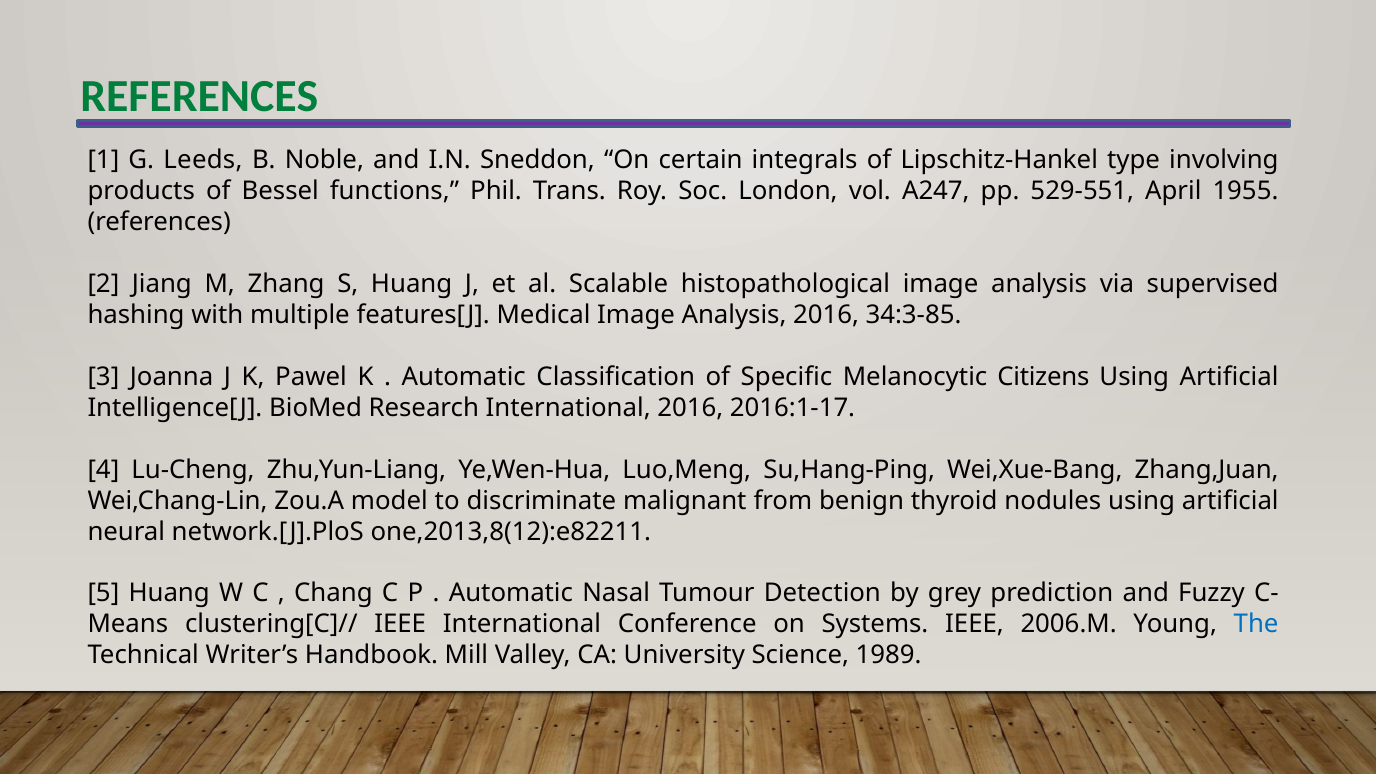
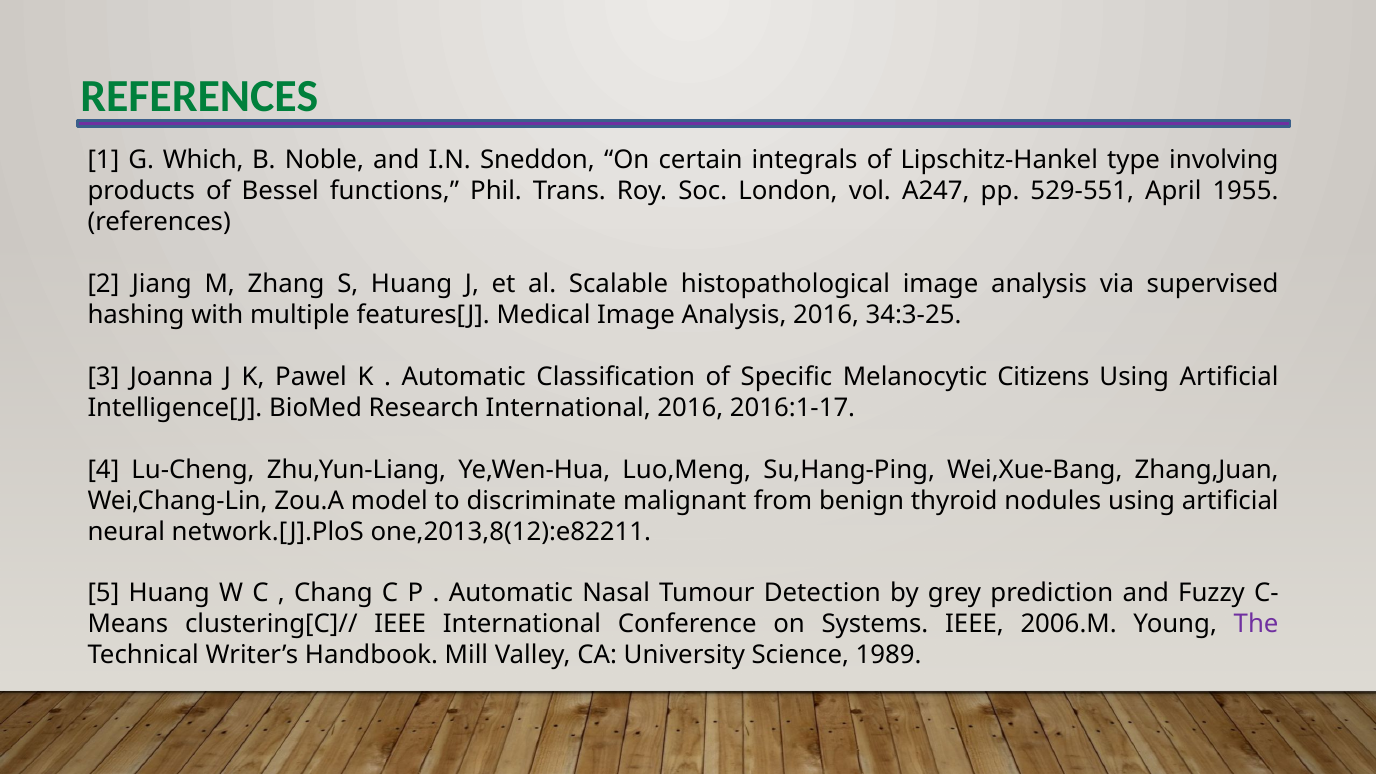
Leeds: Leeds -> Which (203, 160)
34:3-85: 34:3-85 -> 34:3-25 (914, 315)
The colour: blue -> purple (1256, 624)
